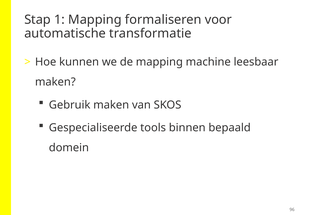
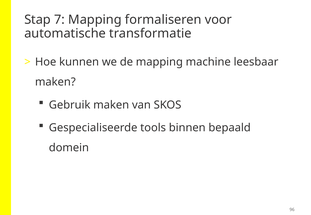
1: 1 -> 7 (60, 20)
